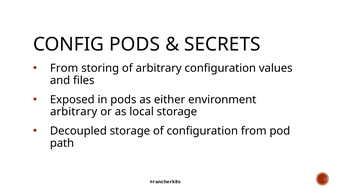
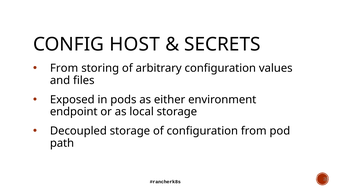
CONFIG PODS: PODS -> HOST (135, 44)
arbitrary: arbitrary -> endpoint (74, 112)
